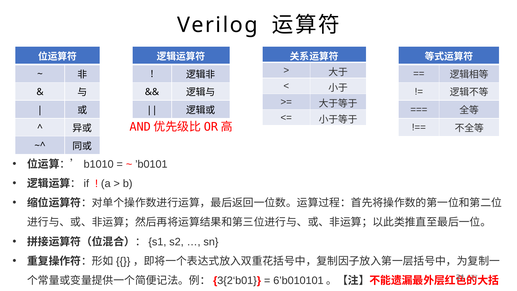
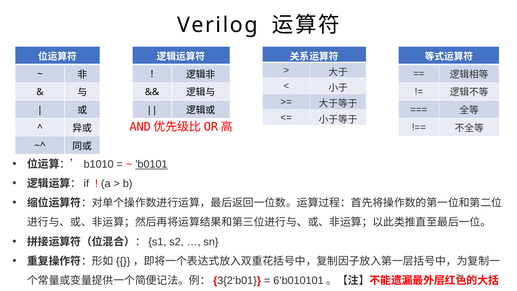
’b0101 underline: none -> present (151, 164)
